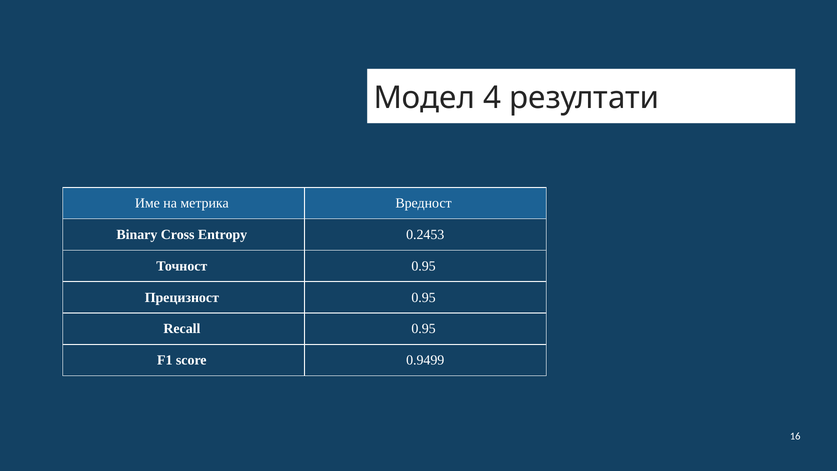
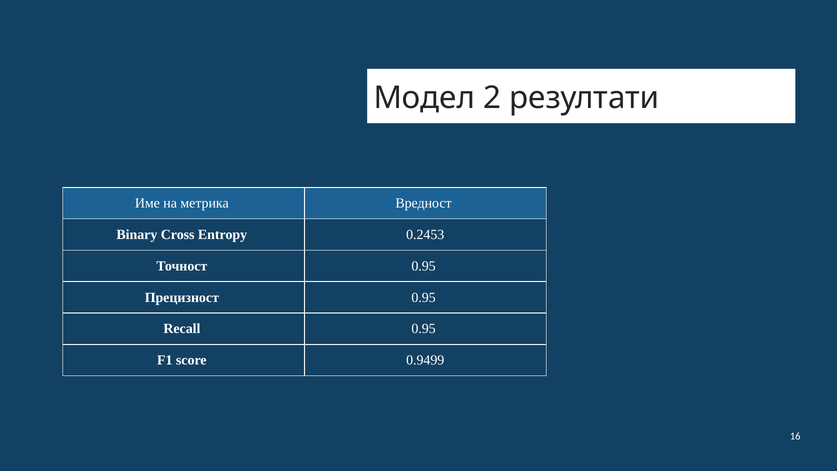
4: 4 -> 2 (492, 98)
